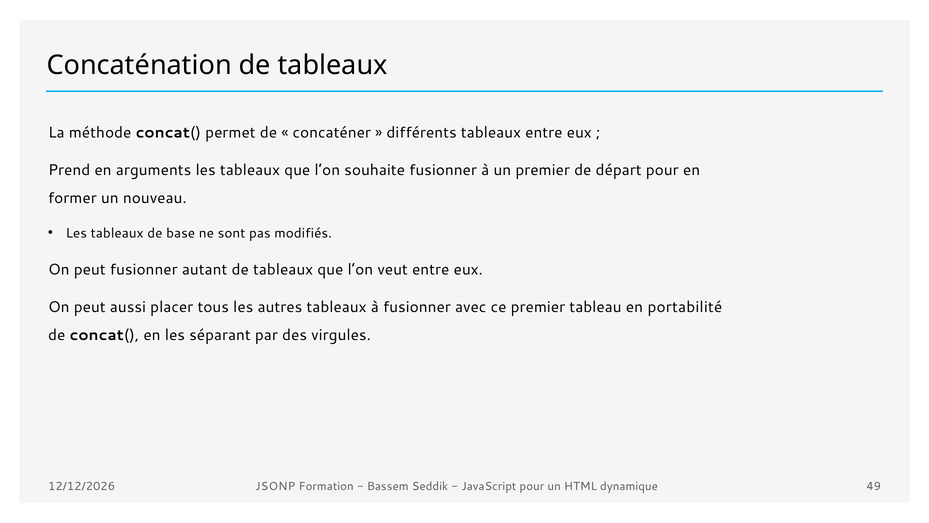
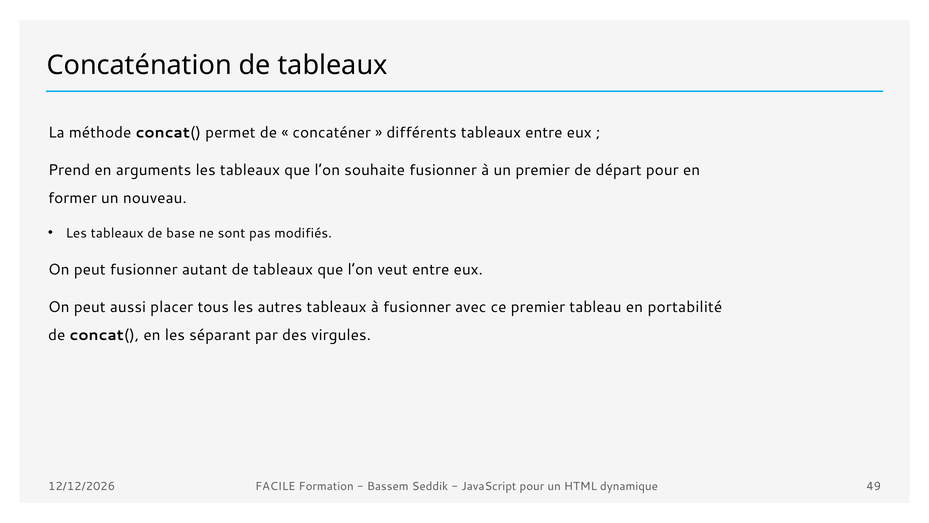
JSONP: JSONP -> FACILE (275, 486)
